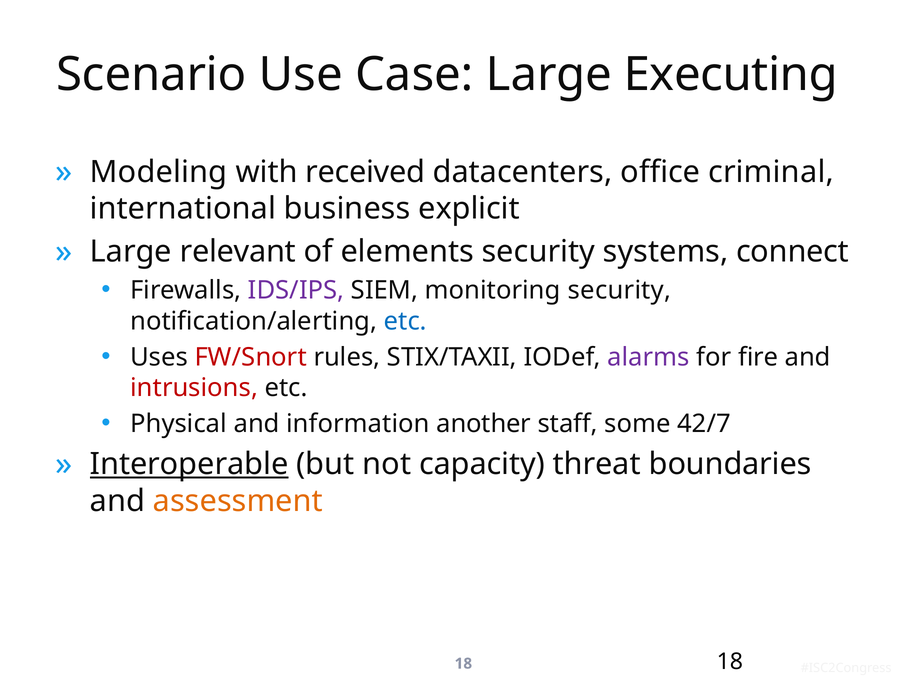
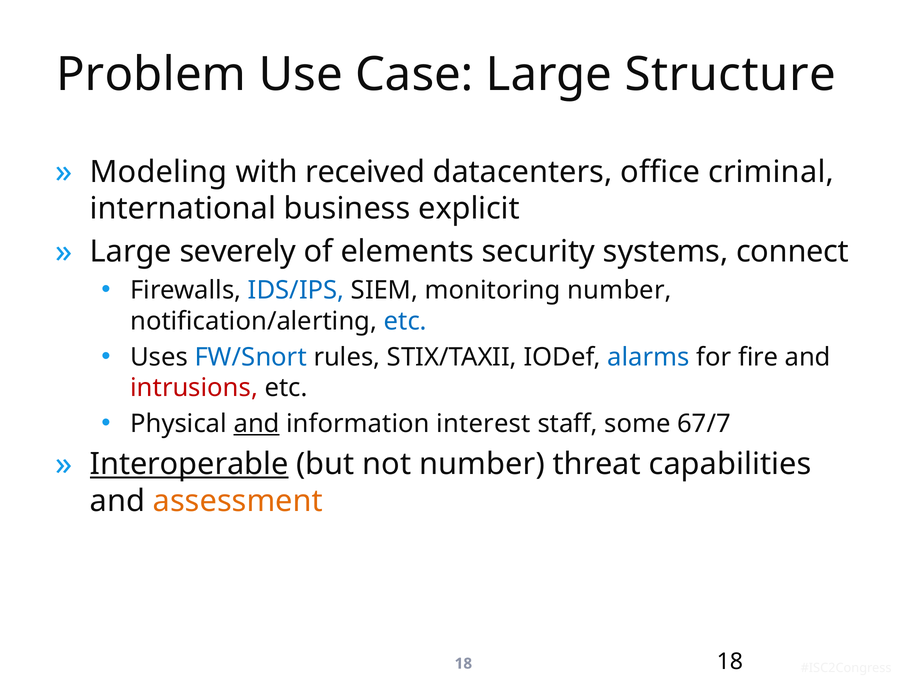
Scenario: Scenario -> Problem (151, 74)
Executing: Executing -> Structure (730, 74)
relevant: relevant -> severely (238, 252)
IDS/IPS colour: purple -> blue (296, 291)
monitoring security: security -> number (620, 291)
FW/Snort colour: red -> blue (251, 357)
alarms colour: purple -> blue (649, 357)
and underline: none -> present (257, 424)
another: another -> interest (483, 424)
42/7: 42/7 -> 67/7 (704, 424)
not capacity: capacity -> number (482, 464)
boundaries: boundaries -> capabilities (730, 464)
